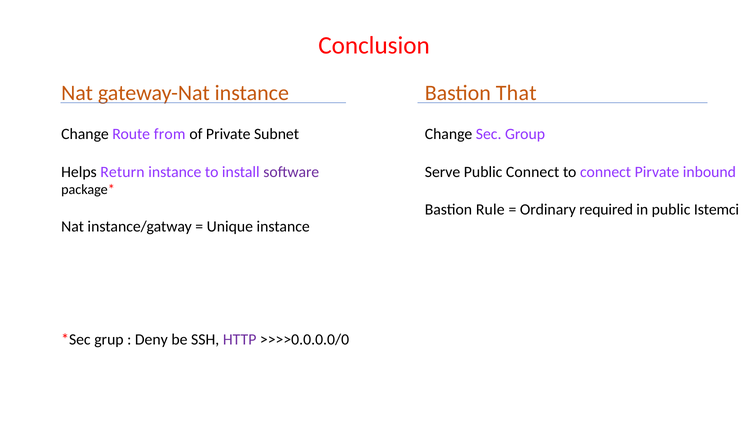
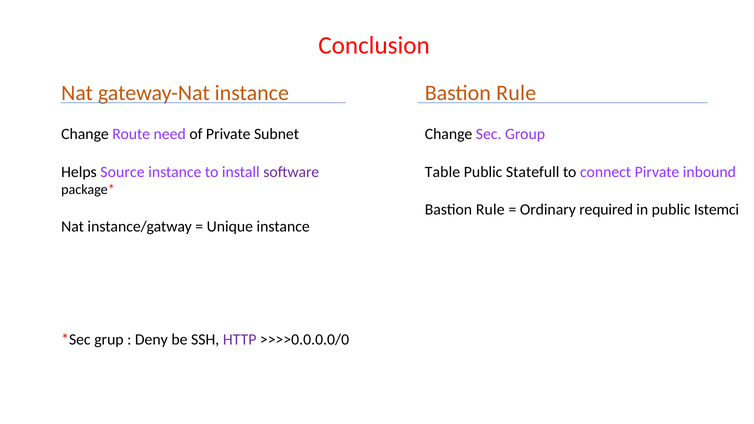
That: That -> Rule (516, 93)
from: from -> need (170, 134)
Return: Return -> Source (122, 172)
Serve: Serve -> Table (442, 172)
Public Connect: Connect -> Statefull (533, 172)
